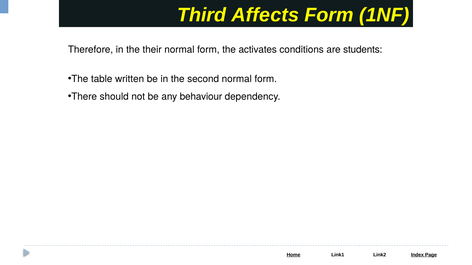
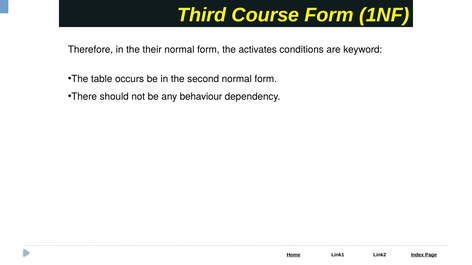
Affects: Affects -> Course (265, 15)
students: students -> keyword (363, 50)
written: written -> occurs (130, 79)
